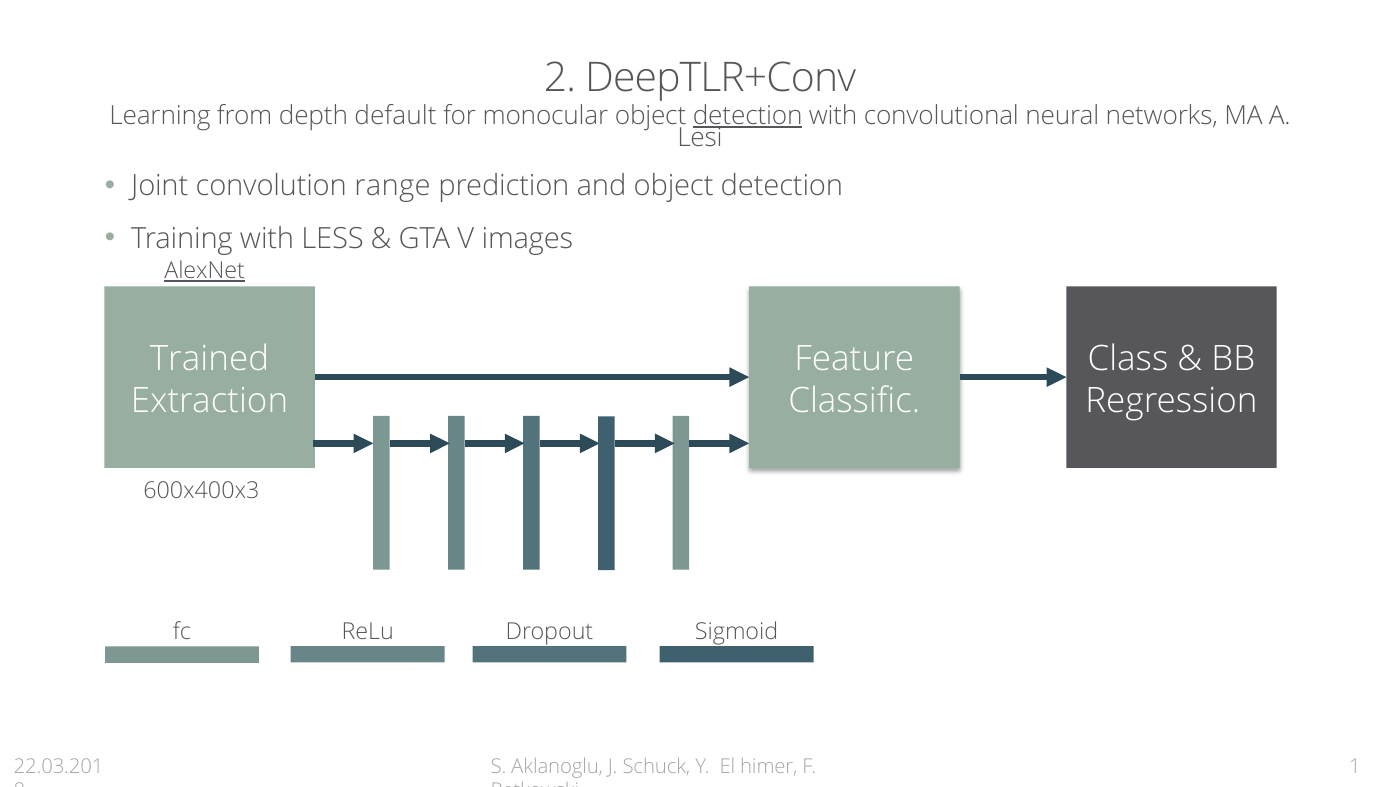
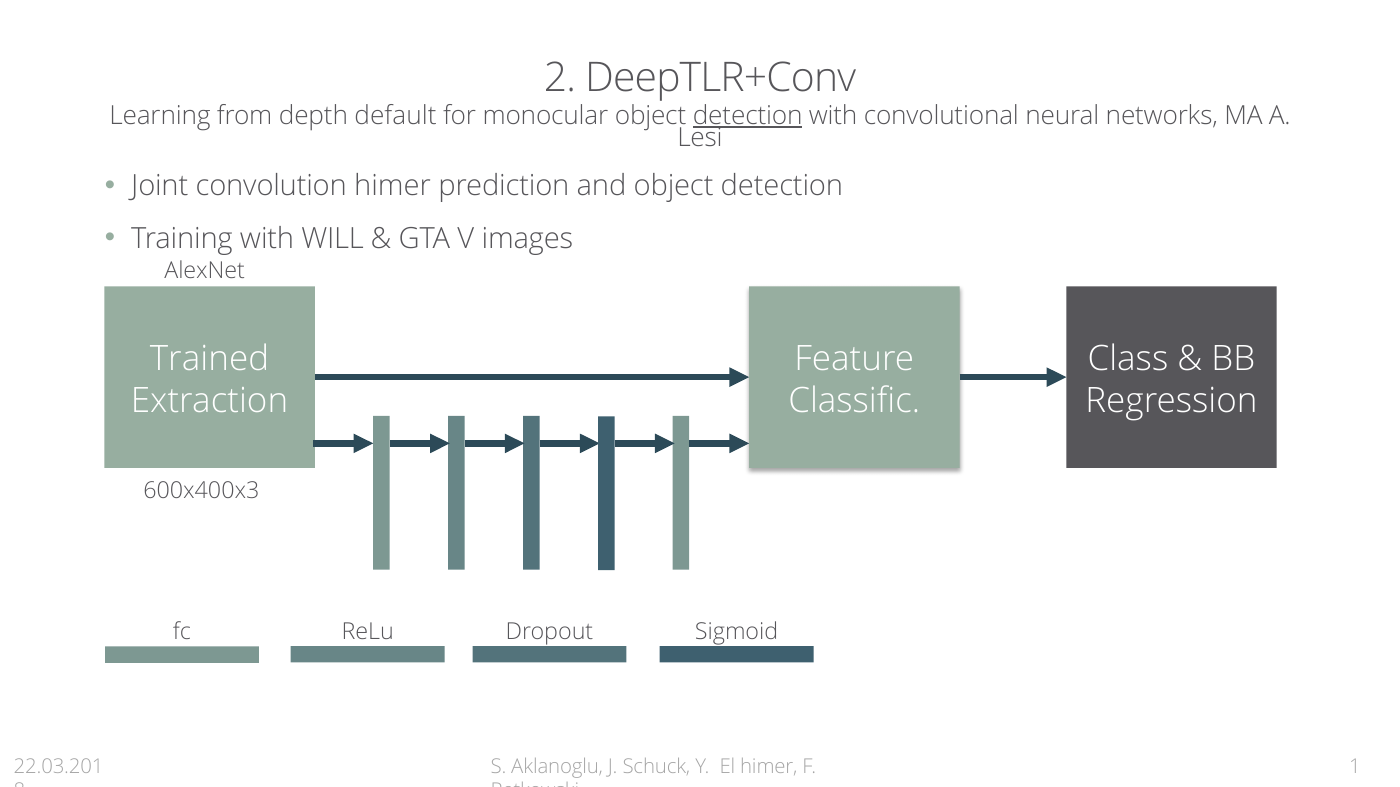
convolution range: range -> himer (393, 186)
LESS: LESS -> WILL (333, 239)
AlexNet underline: present -> none (205, 271)
